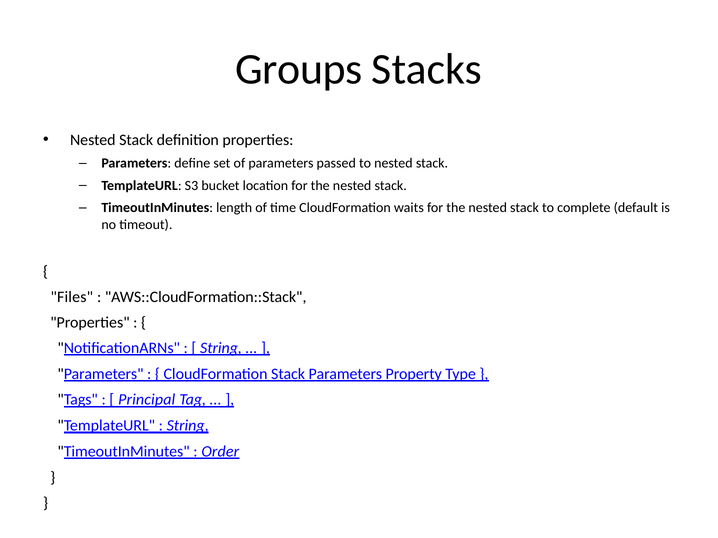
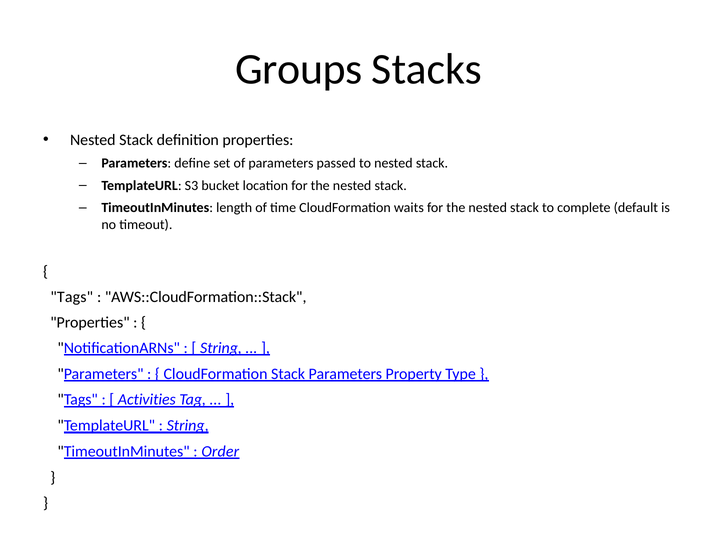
Files: Files -> Tags (72, 297)
Principal: Principal -> Activities (147, 400)
